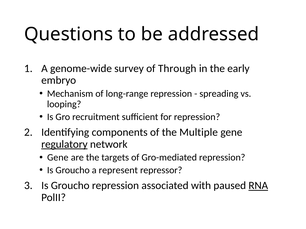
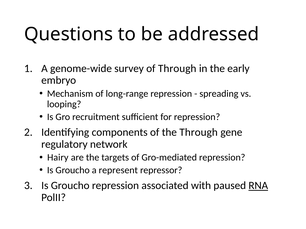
the Multiple: Multiple -> Through (199, 133)
regulatory underline: present -> none (64, 144)
Gene: Gene -> Hairy (58, 158)
